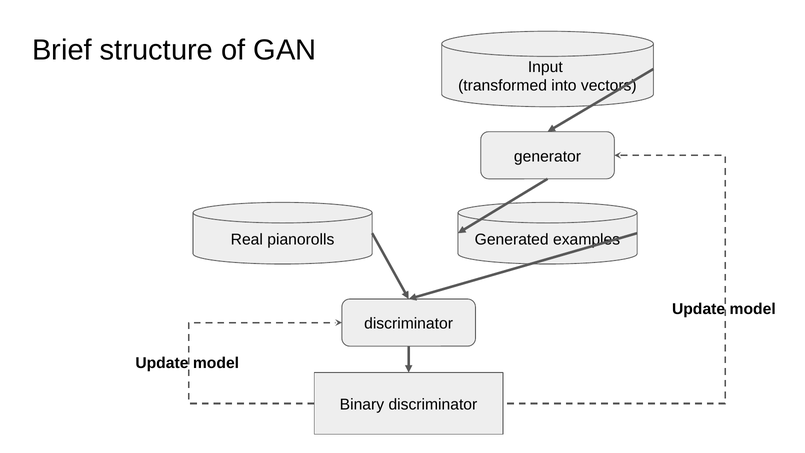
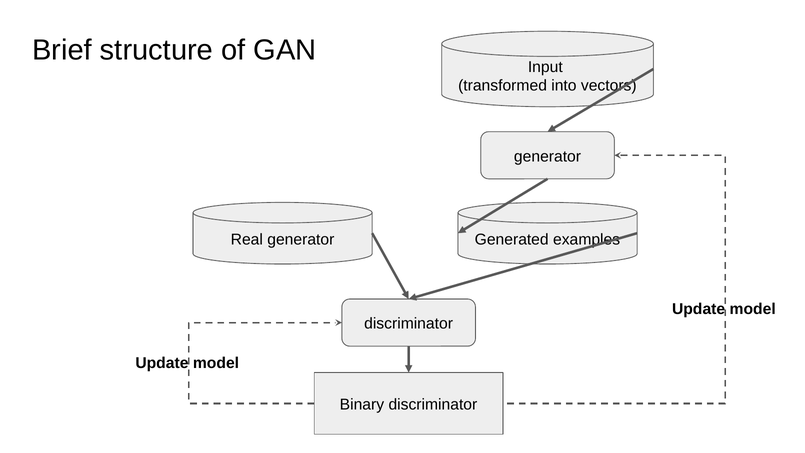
Real pianorolls: pianorolls -> generator (301, 239)
